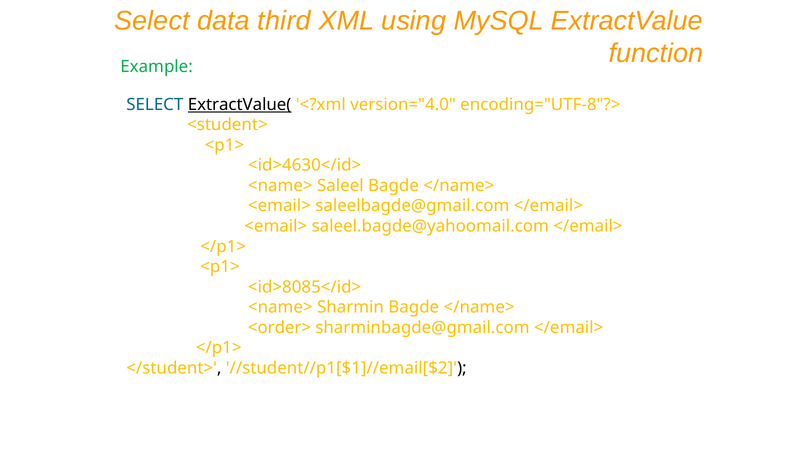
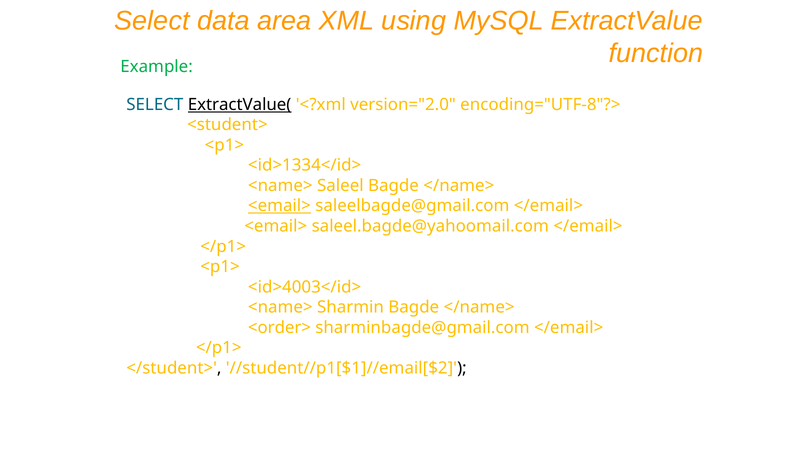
third: third -> area (284, 21)
version="4.0: version="4.0 -> version="2.0 (403, 105)
<id>4630</id>: <id>4630</id> -> <id>1334</id> (305, 165)
<email> underline: none -> present (279, 206)
<id>8085</id>: <id>8085</id> -> <id>4003</id> (305, 287)
